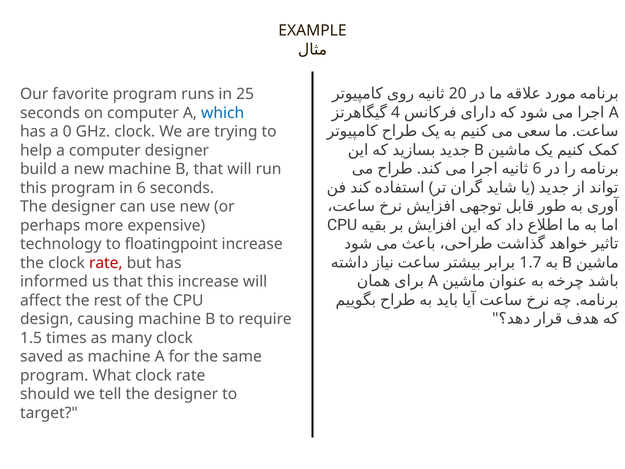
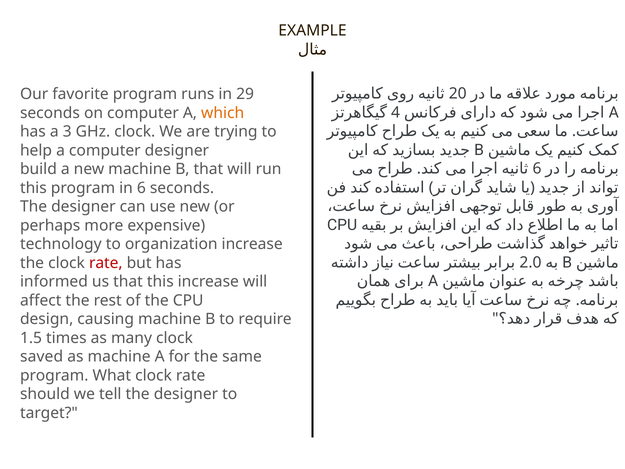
25: 25 -> 29 (245, 94)
which colour: blue -> orange (223, 113)
0: 0 -> 3 (67, 132)
floatingpoint: floatingpoint -> organization (171, 244)
1.7: 1.7 -> 2.0 (530, 262)
